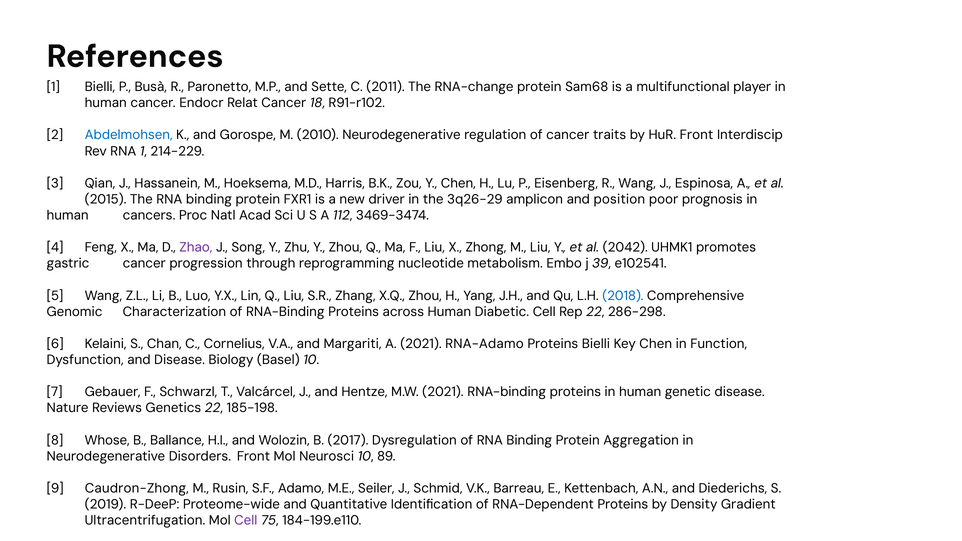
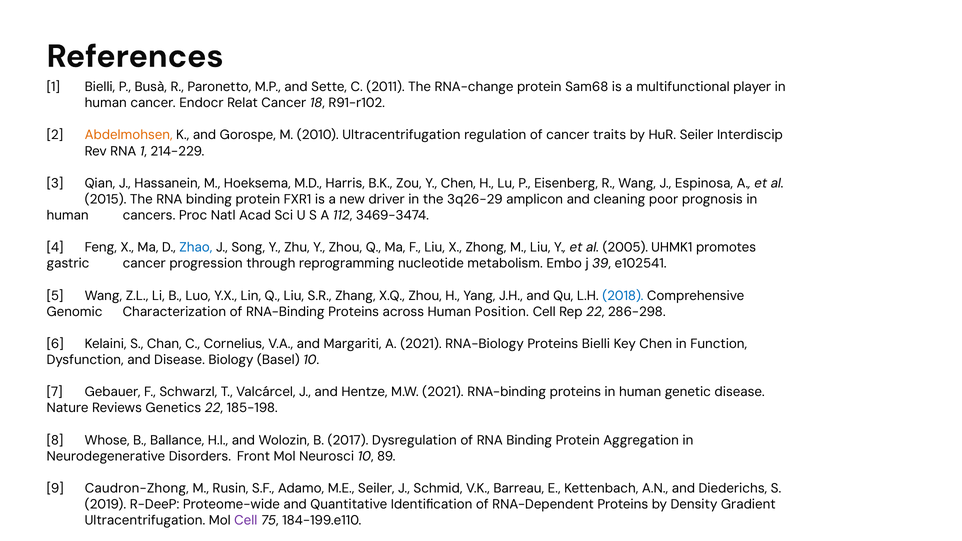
Abdelmohsen colour: blue -> orange (129, 135)
2010 Neurodegenerative: Neurodegenerative -> Ultracentrifugation (401, 135)
HuR Front: Front -> Seiler (697, 135)
position: position -> cleaning (619, 199)
Zhao colour: purple -> blue (196, 248)
2042: 2042 -> 2005 (625, 248)
Diabetic: Diabetic -> Position (502, 312)
RNA-Adamo: RNA-Adamo -> RNA-Biology (485, 344)
